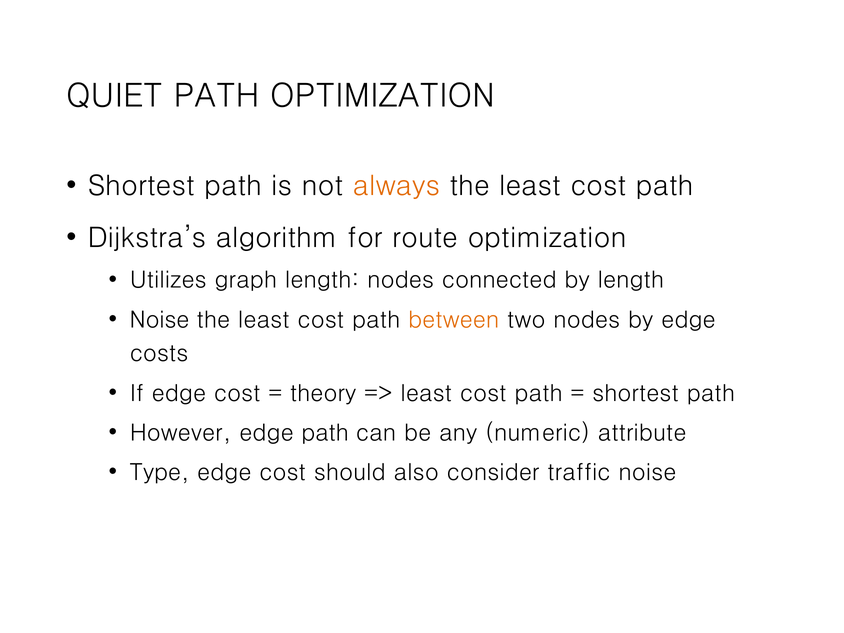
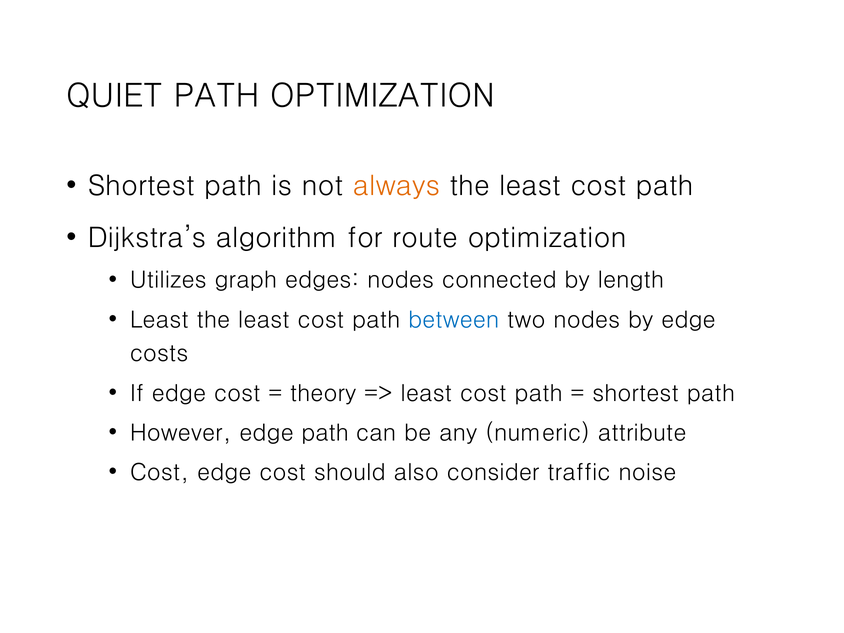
graph length: length -> edges (322, 280)
Noise: Noise -> Least (159, 320)
between colour: orange -> blue (454, 320)
Type: Type -> Cost (159, 473)
